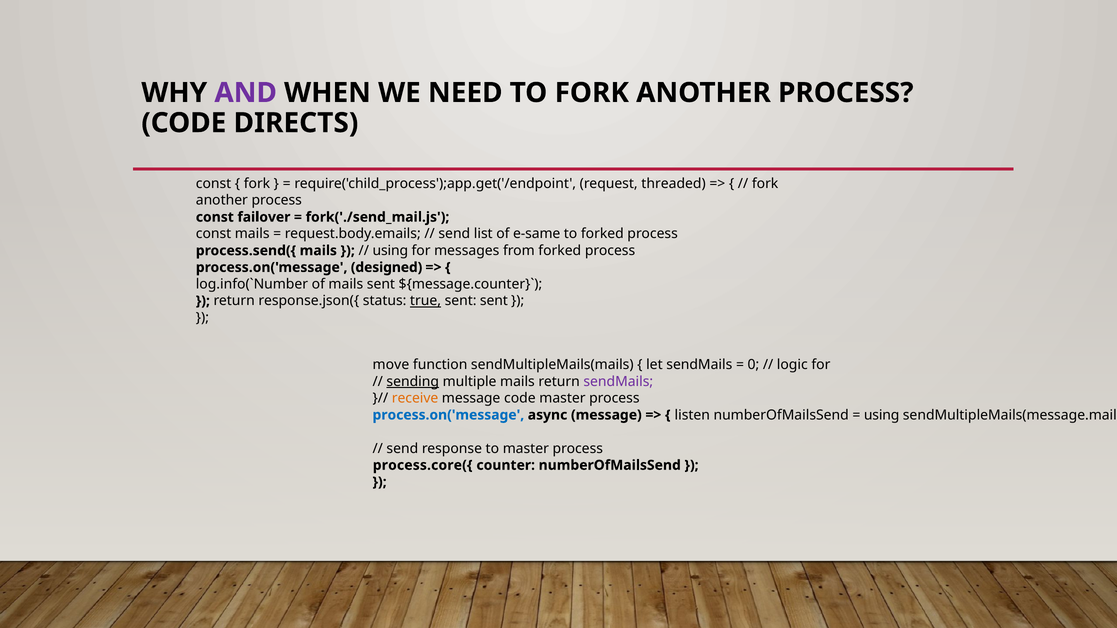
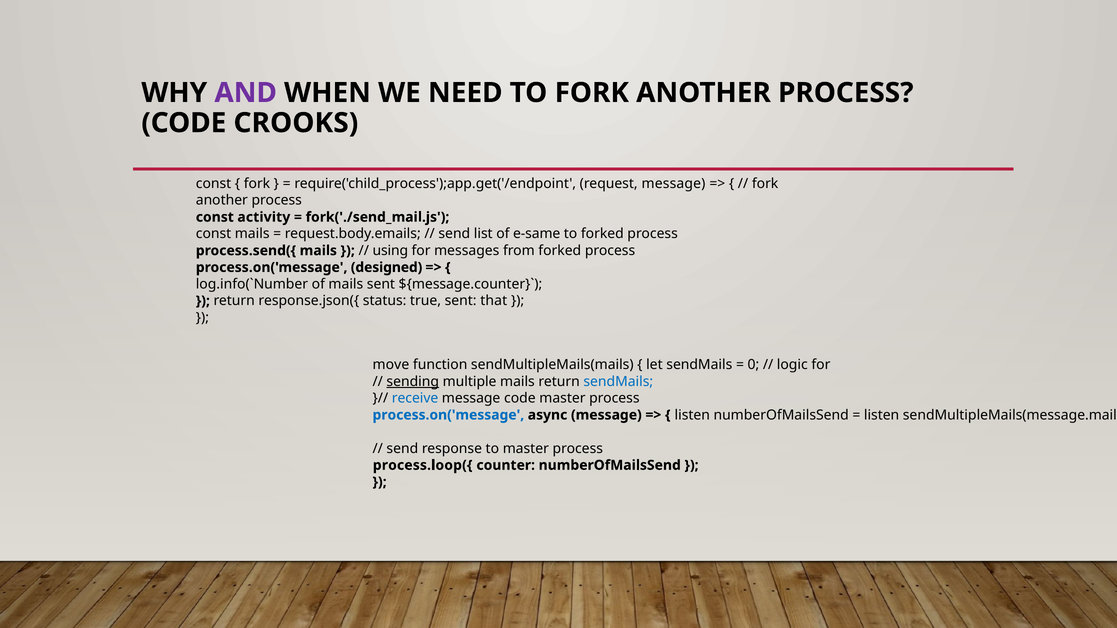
DIRECTS: DIRECTS -> CROOKS (296, 123)
request threaded: threaded -> message (673, 184)
failover: failover -> activity (264, 217)
true underline: present -> none (426, 301)
sent sent: sent -> that (494, 301)
sendMails colour: purple -> blue (618, 382)
receive colour: orange -> blue (415, 398)
using: using -> listen (882, 415)
process.core({: process.core({ -> process.loop({ (423, 465)
